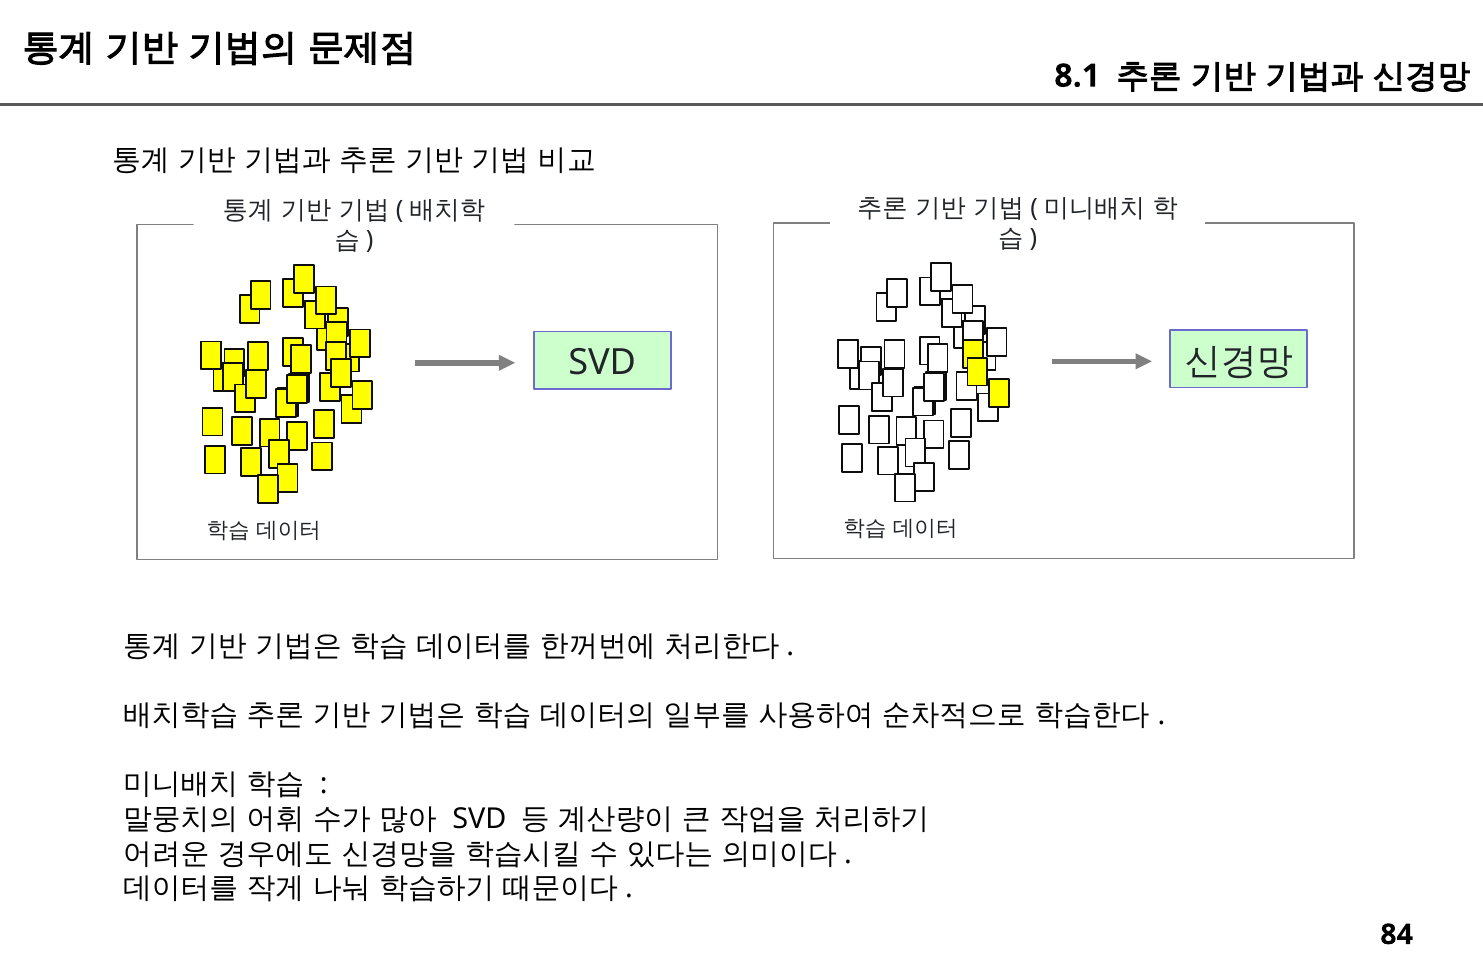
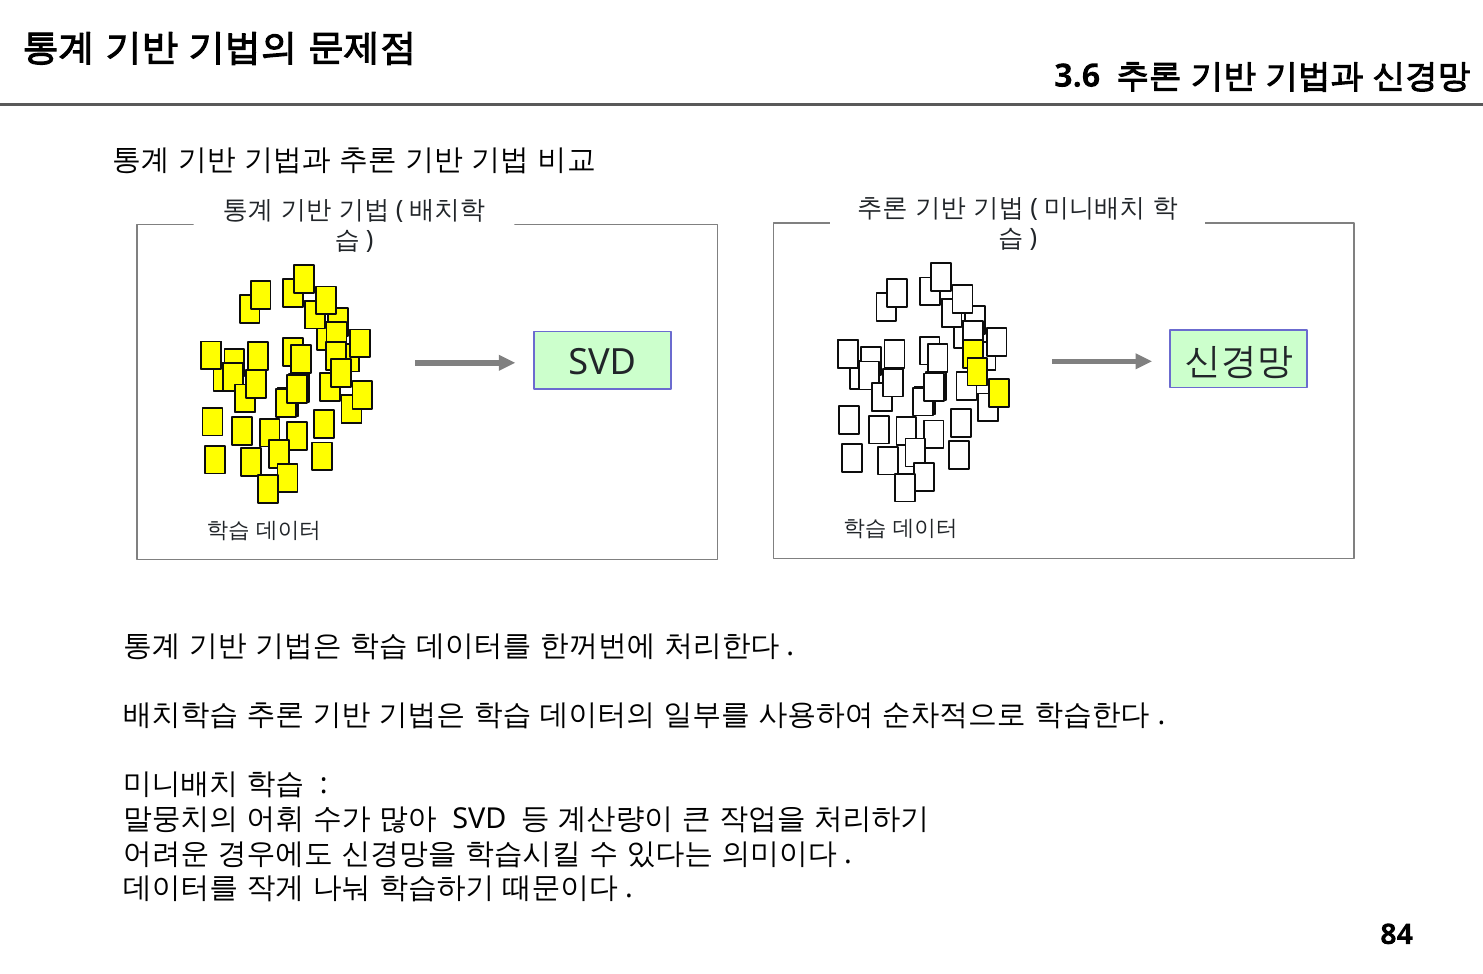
8.1: 8.1 -> 3.6 (1077, 76)
